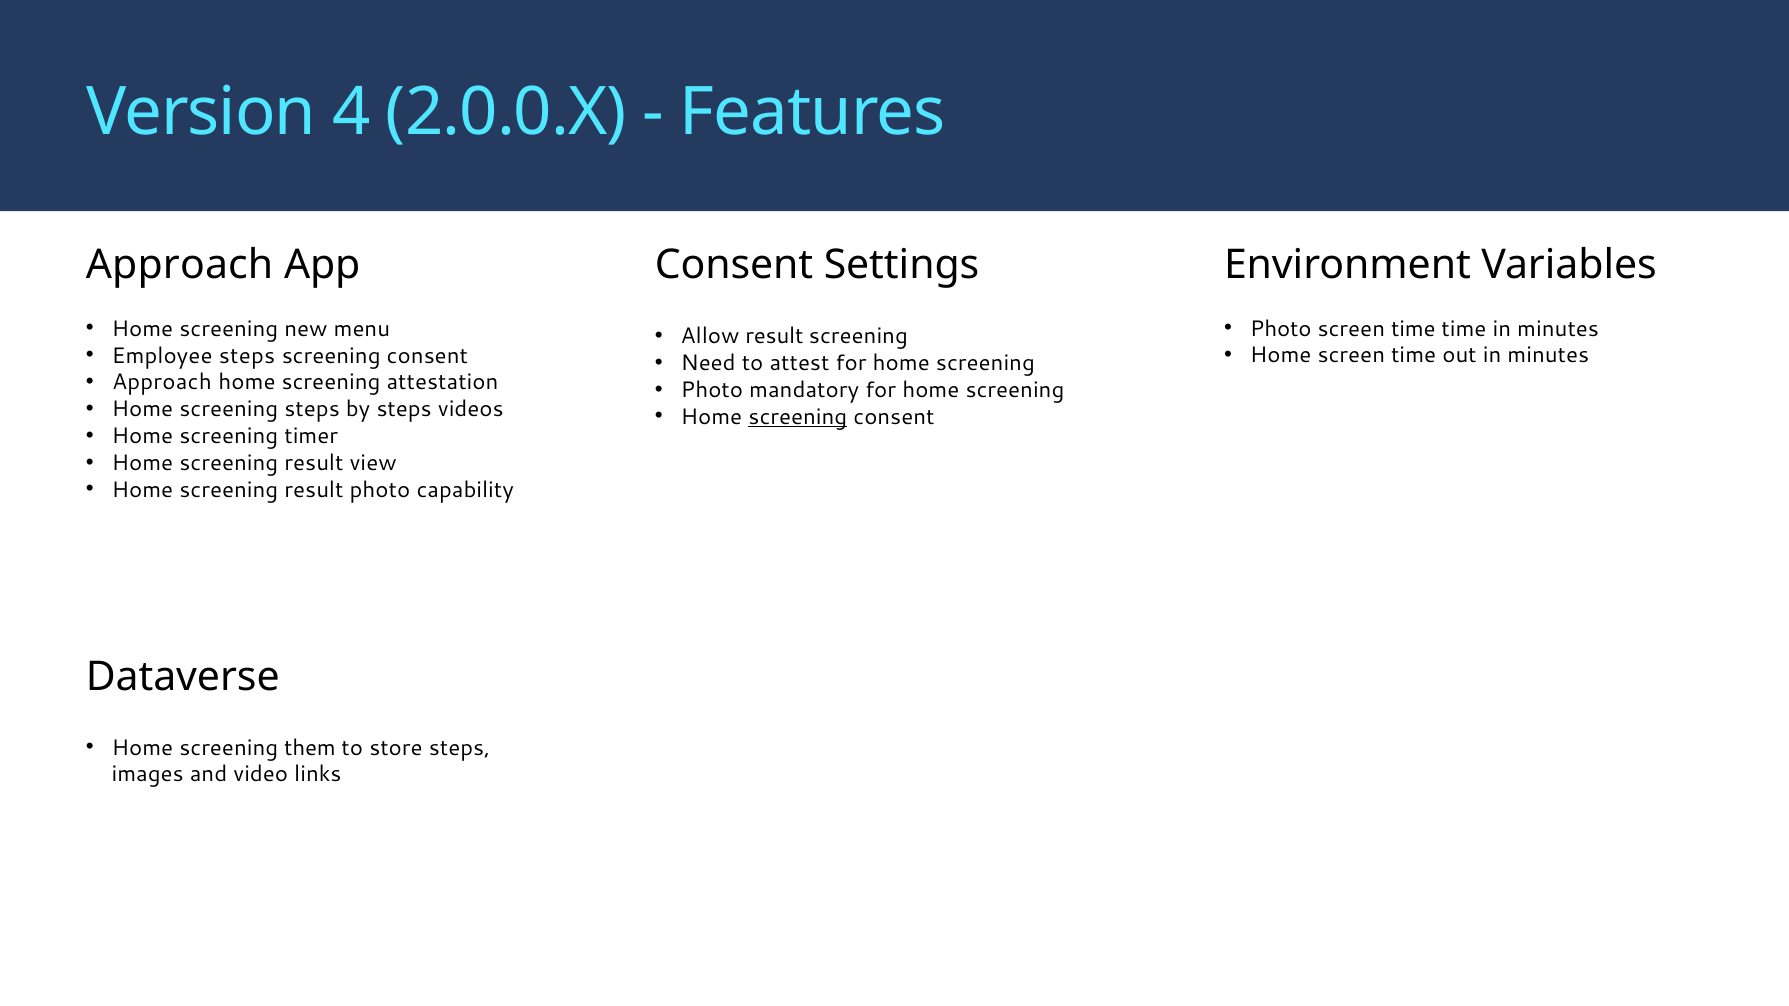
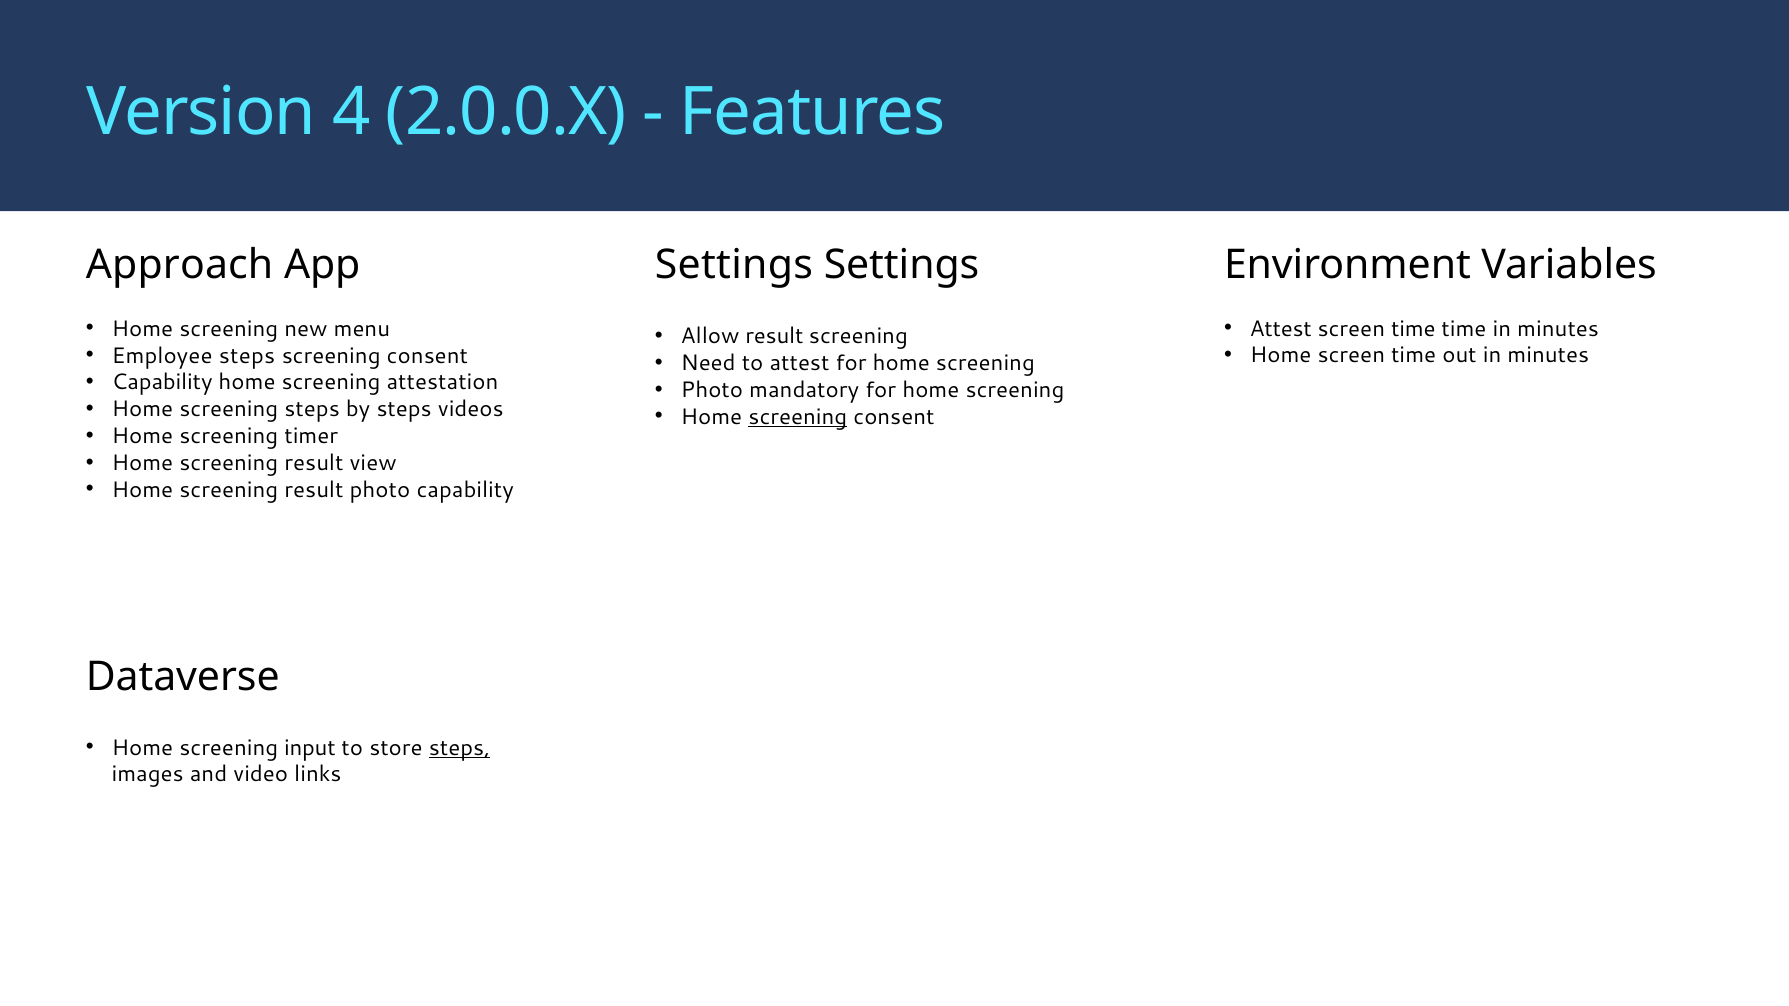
Consent: Consent -> Settings (734, 266)
Photo: Photo -> Attest (1281, 329)
Approach: Approach -> Capability (162, 383)
them: them -> input (310, 748)
steps underline: none -> present (460, 748)
